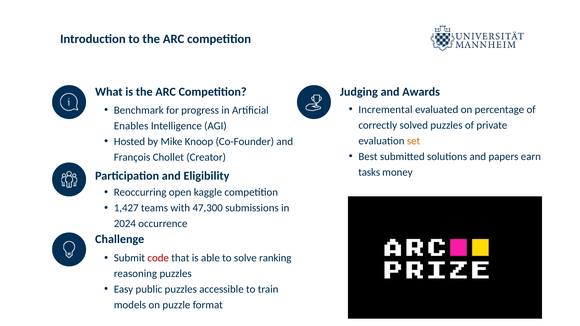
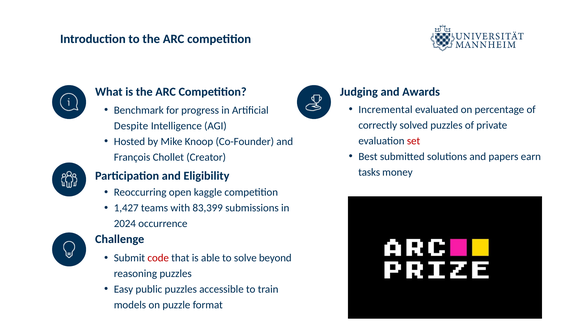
Enables: Enables -> Despite (131, 126)
set colour: orange -> red (414, 141)
47,300: 47,300 -> 83,399 (208, 208)
ranking: ranking -> beyond (275, 258)
